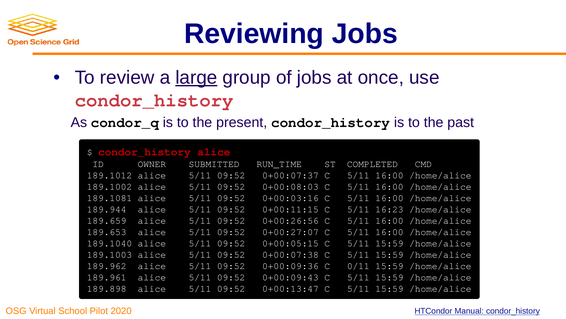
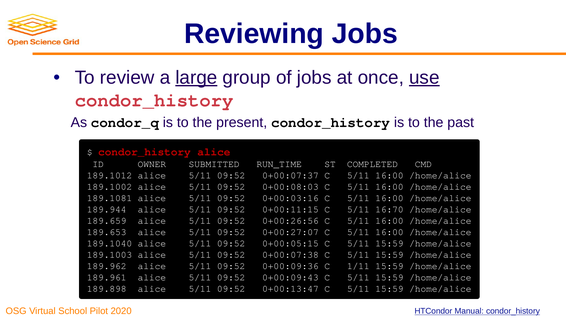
use underline: none -> present (424, 77)
16:23: 16:23 -> 16:70 (389, 209)
0/11: 0/11 -> 1/11 (358, 266)
